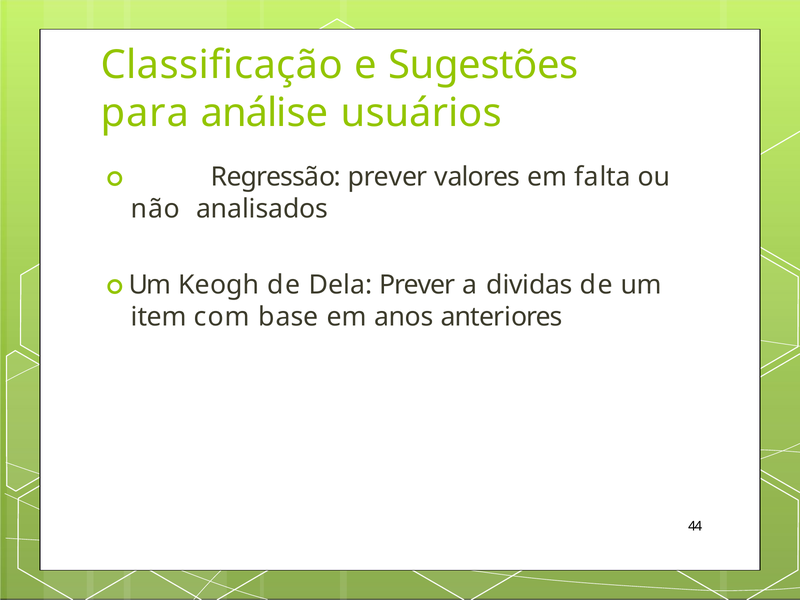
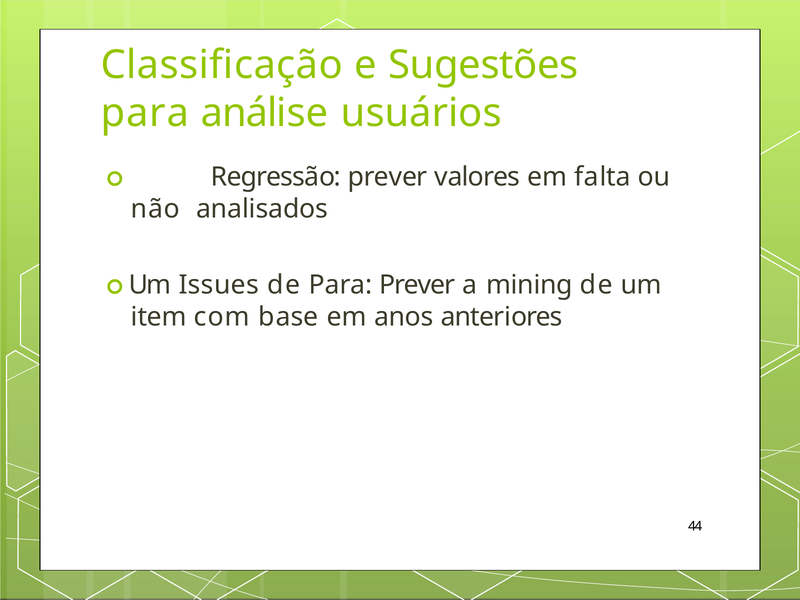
Keogh: Keogh -> Issues (219, 285)
de Dela: Dela -> Para (341, 285)
dividas: dividas -> mining (530, 285)
